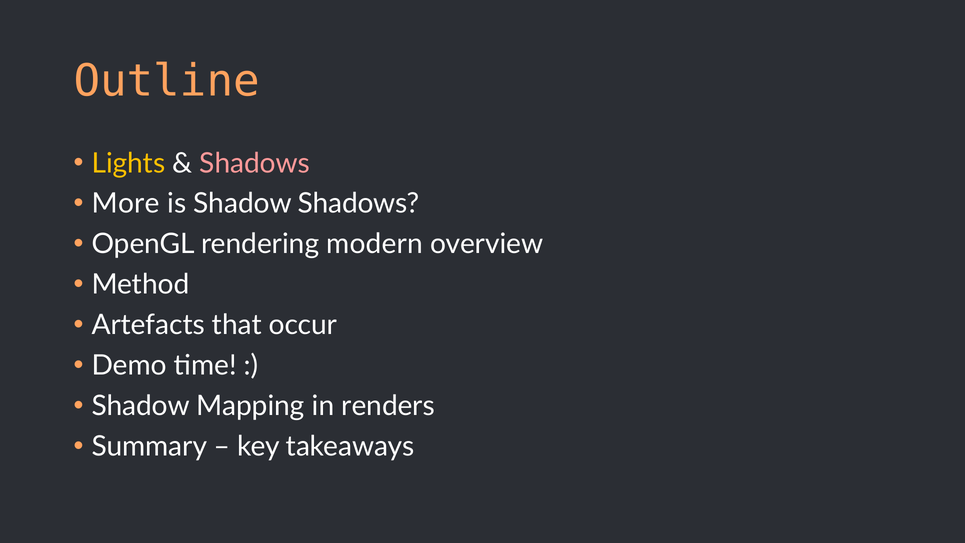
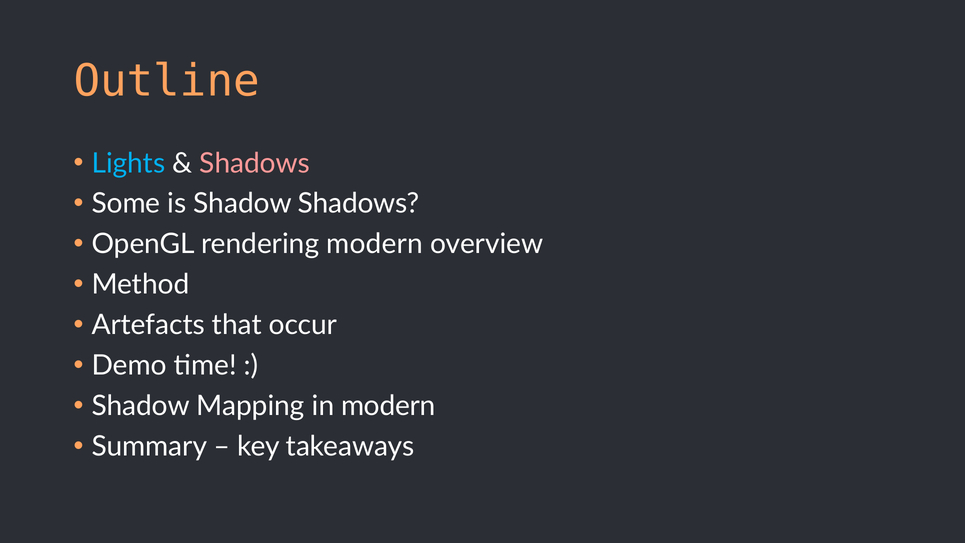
Lights colour: yellow -> light blue (128, 163)
More: More -> Some (126, 204)
in renders: renders -> modern (388, 406)
